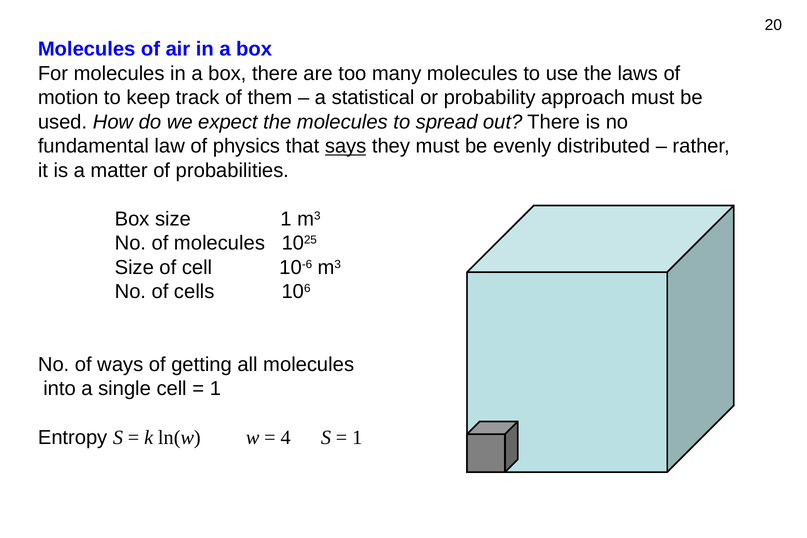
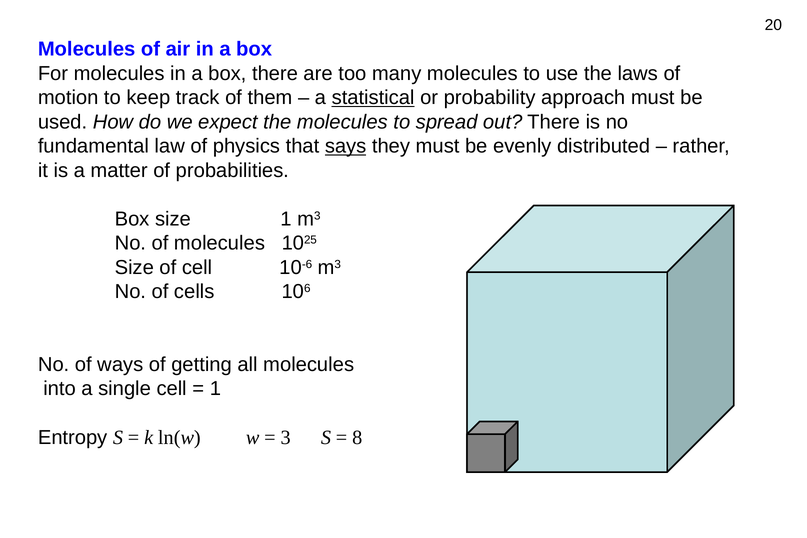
statistical underline: none -> present (373, 98)
4: 4 -> 3 (286, 438)
1: 1 -> 8 (357, 438)
